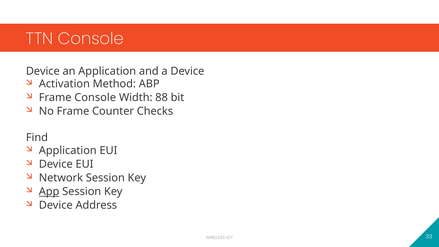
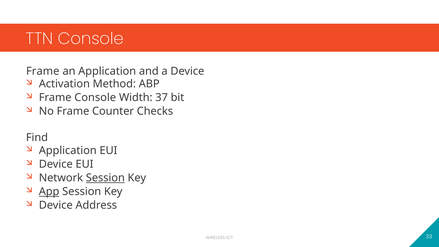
Device: Device -> Frame (43, 71)
88: 88 -> 37 (162, 98)
Session underline: none -> present (105, 178)
